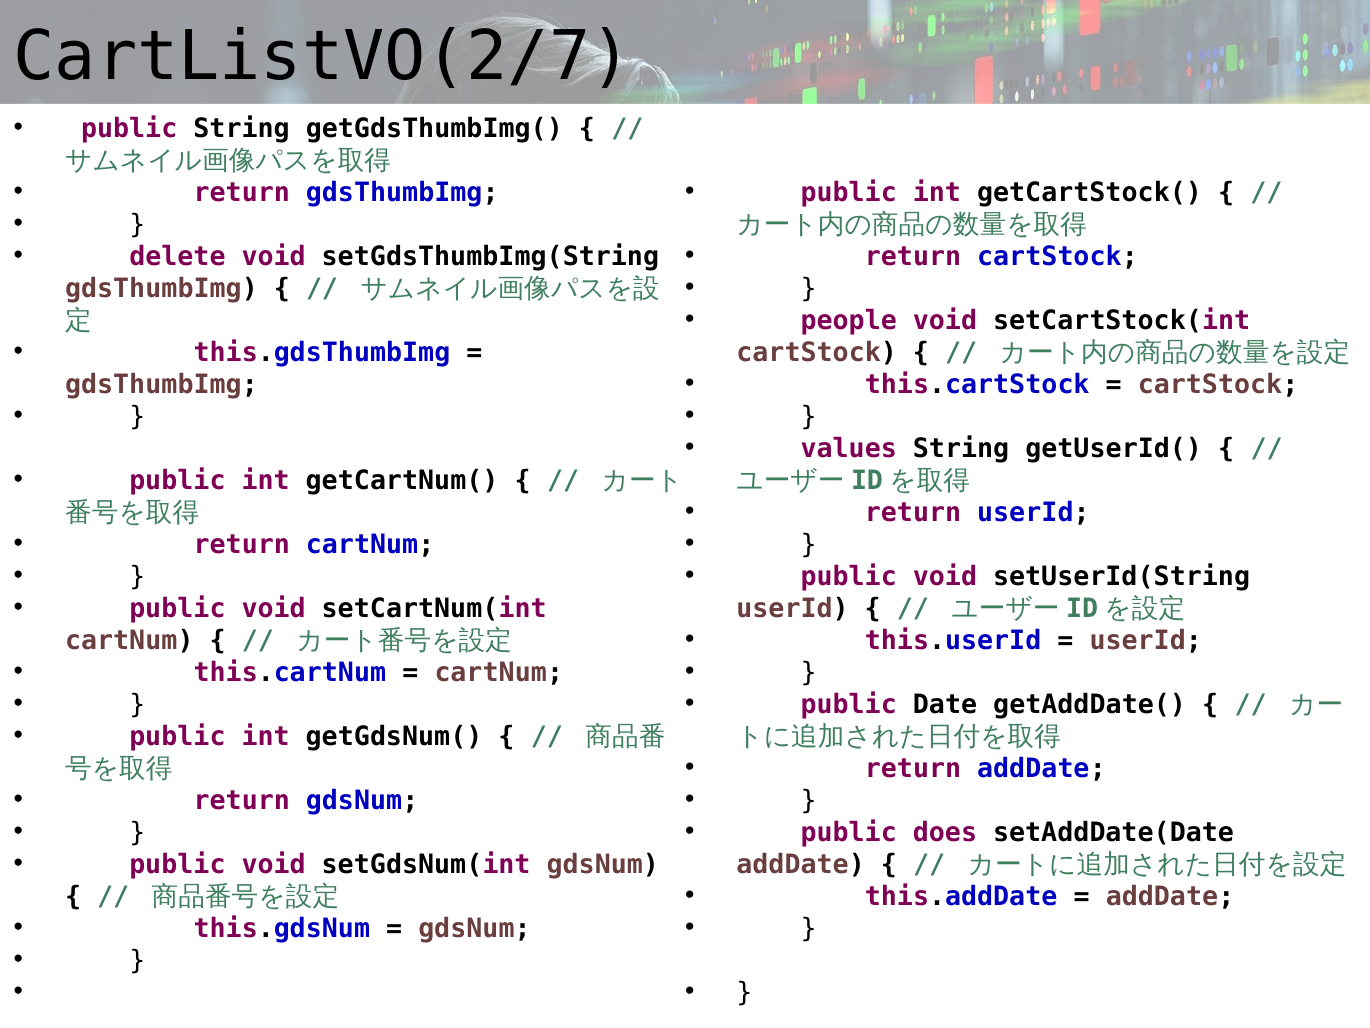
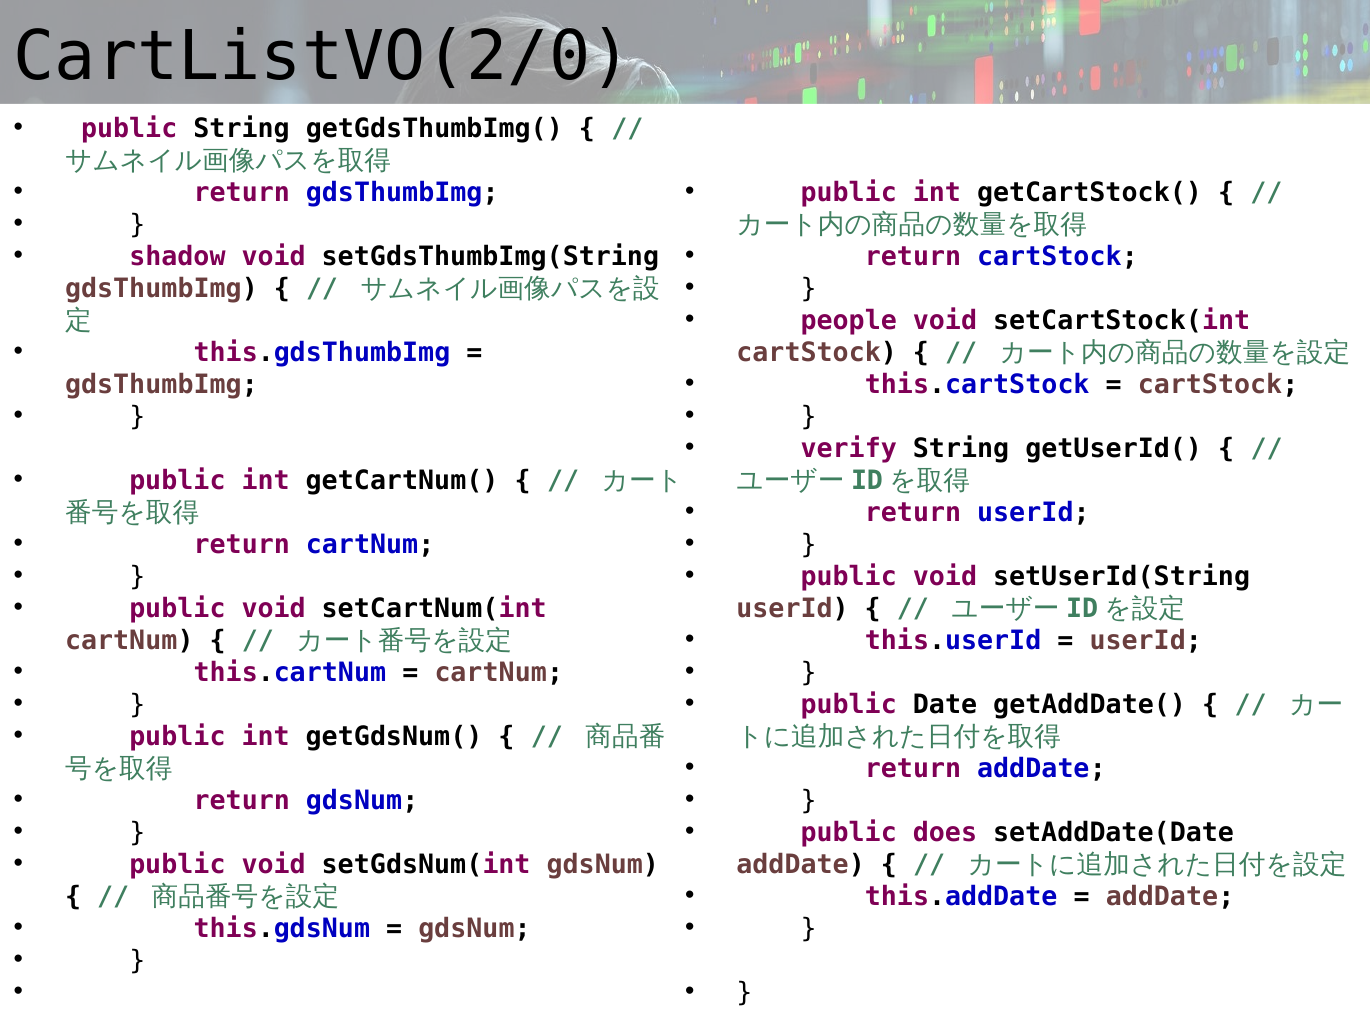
CartListVO(2/7: CartListVO(2/7 -> CartListVO(2/0 (323, 56)
delete: delete -> shadow (177, 256)
values: values -> verify (849, 448)
